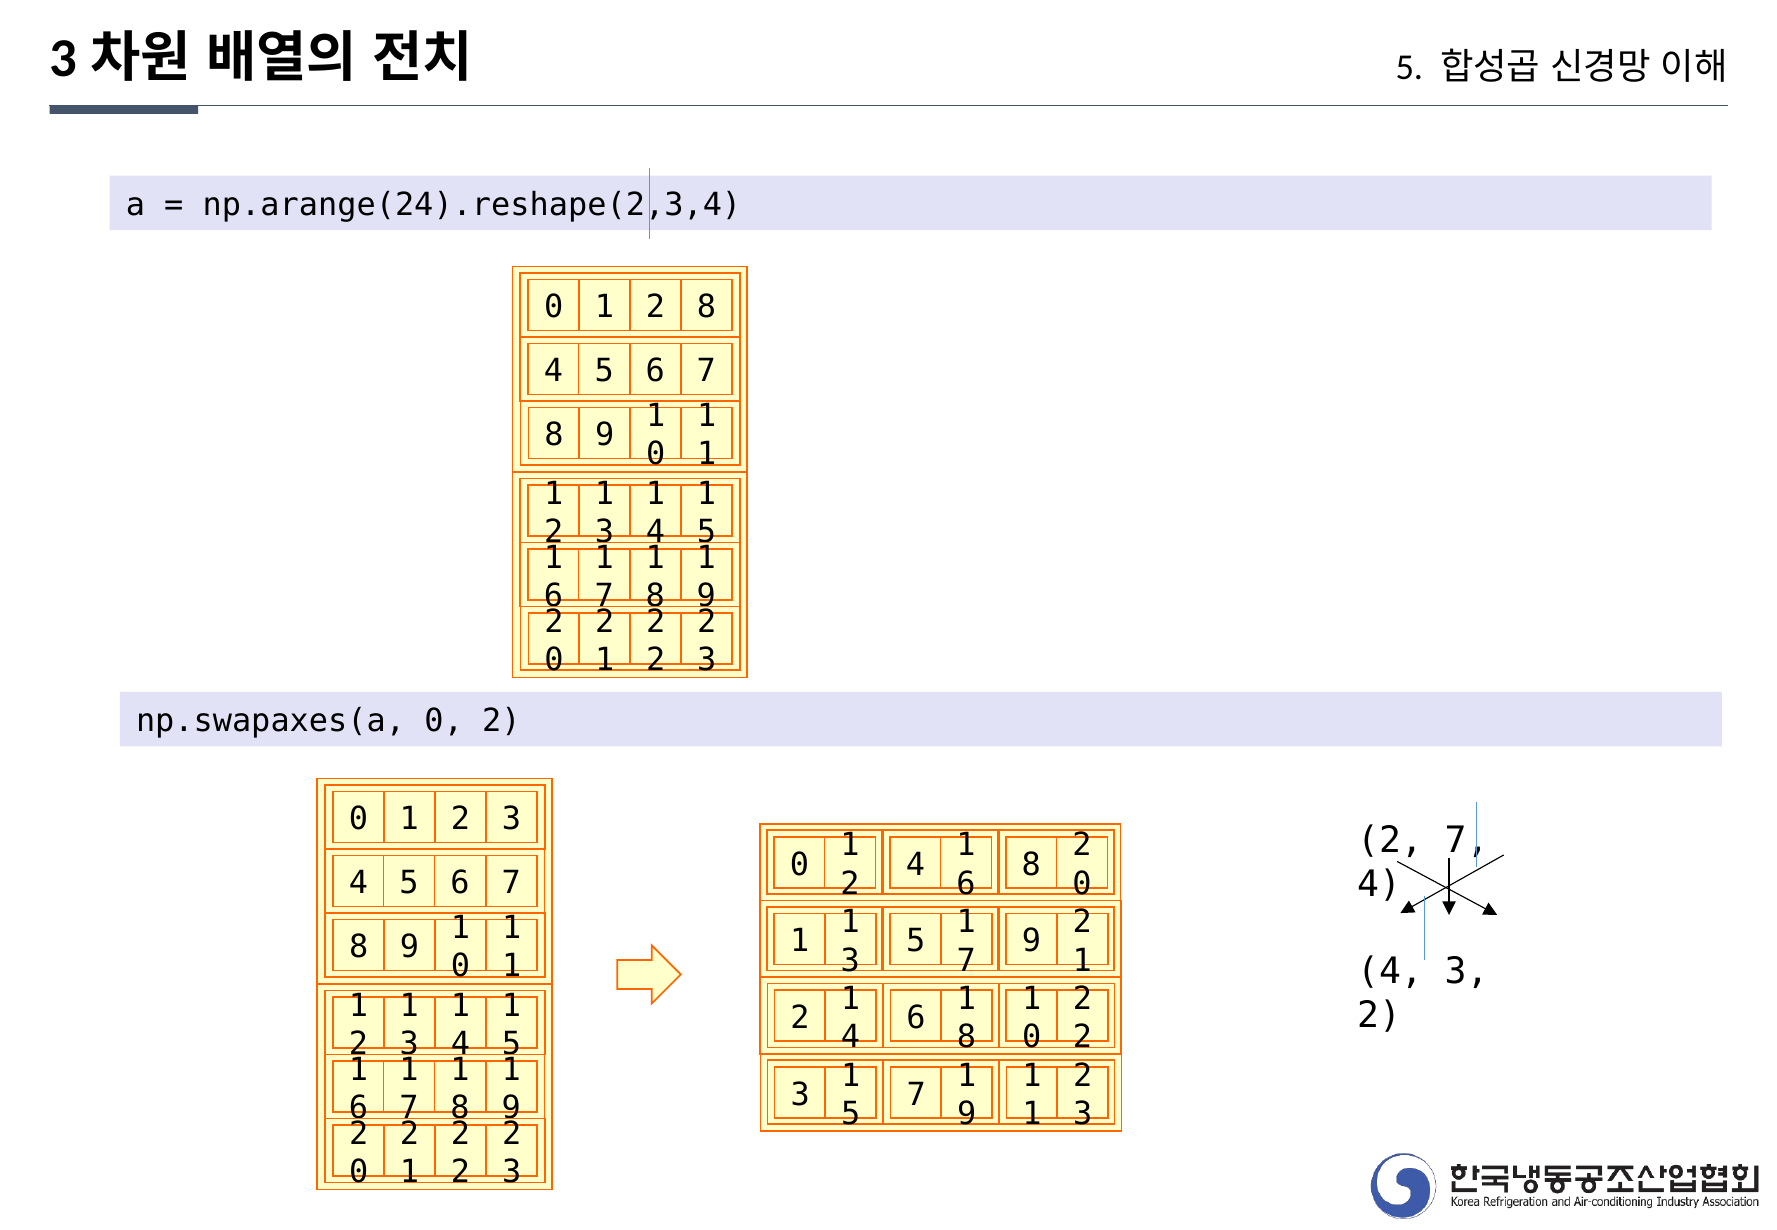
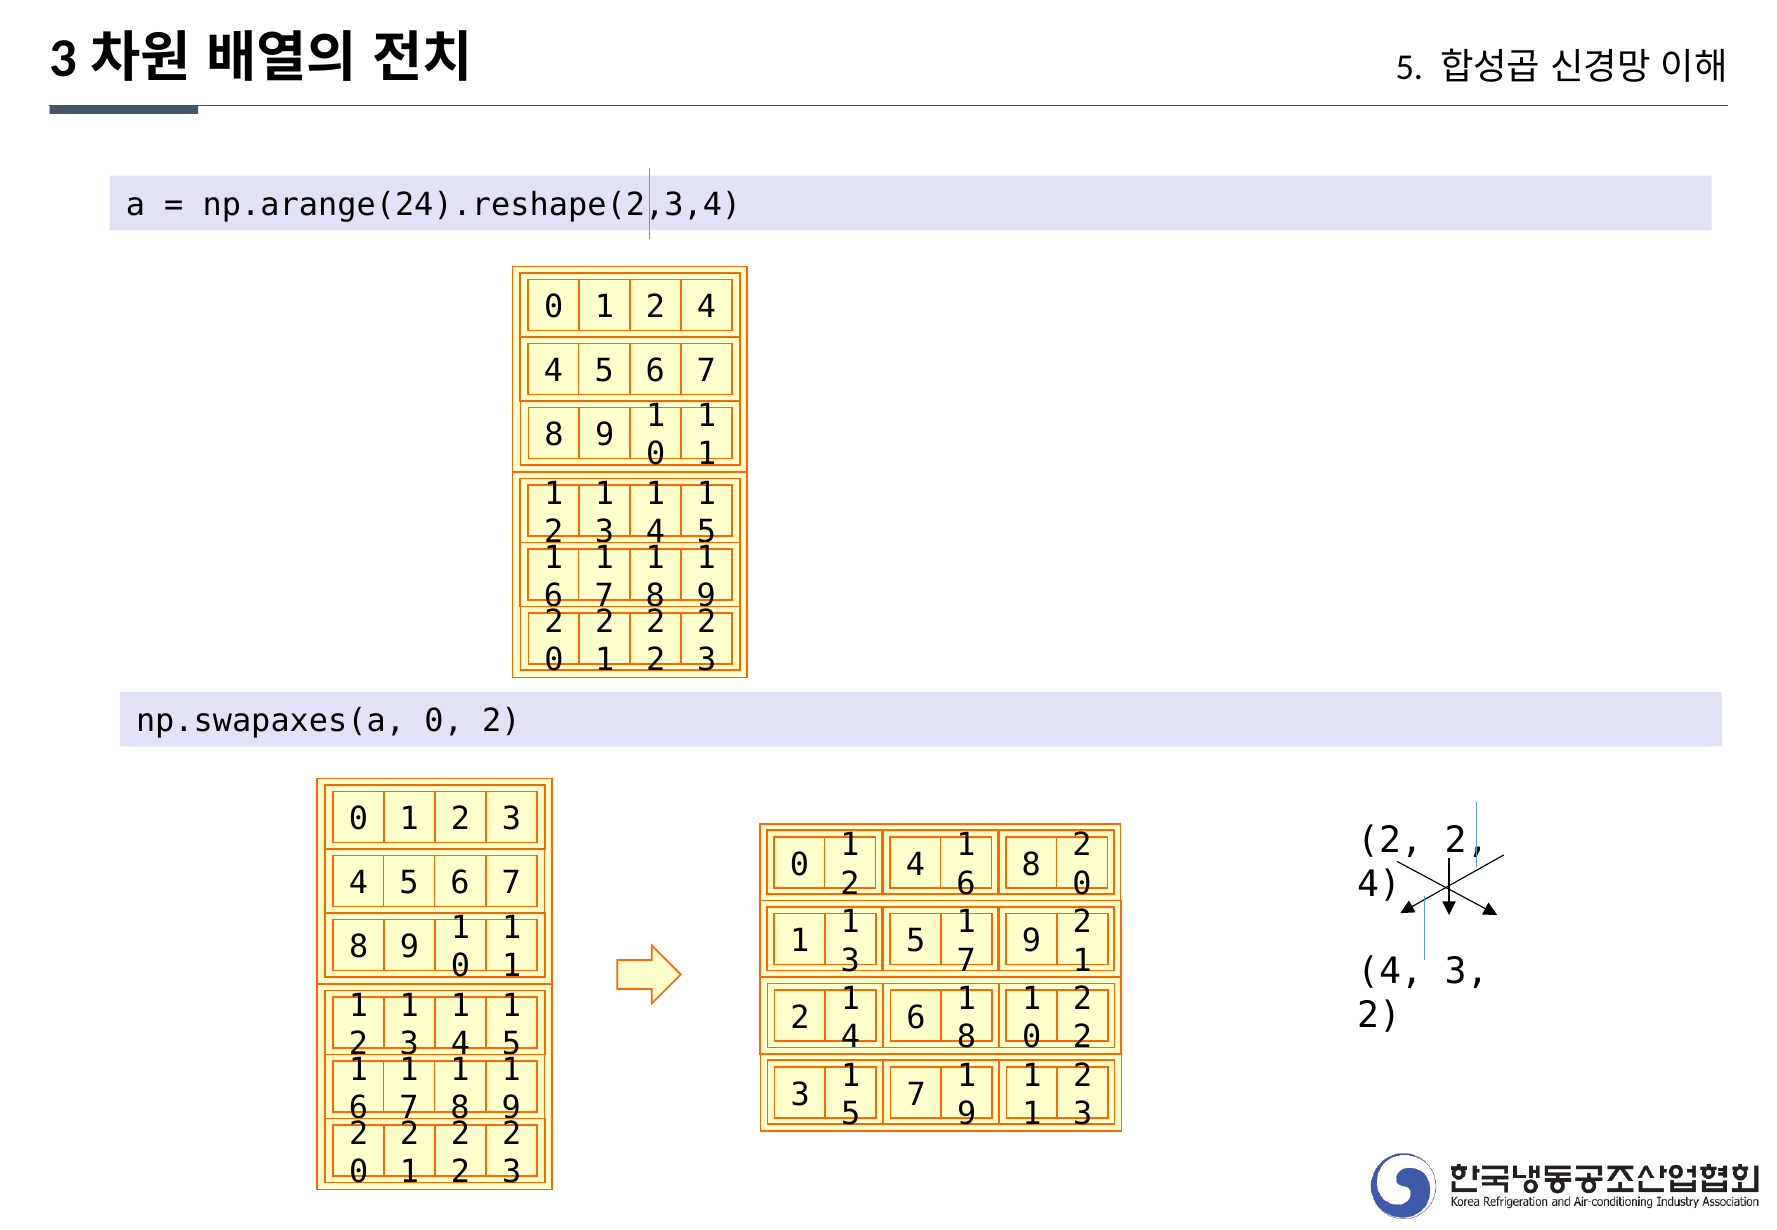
8: 8 -> 4 (707, 307)
7: 7 -> 2 (1467, 841)
